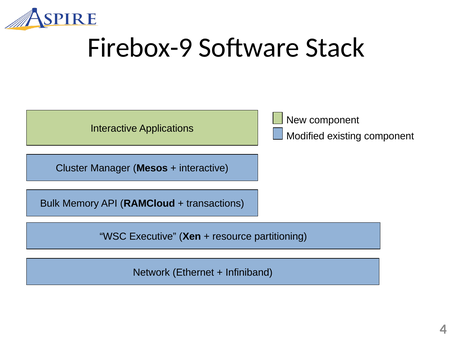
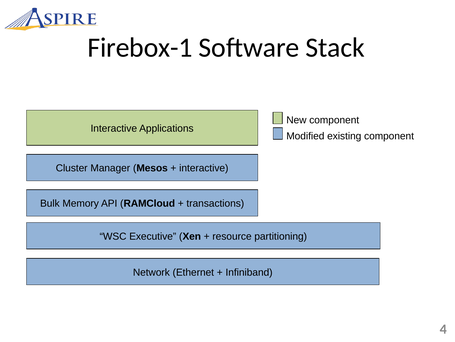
Firebox-9: Firebox-9 -> Firebox-1 (140, 47)
